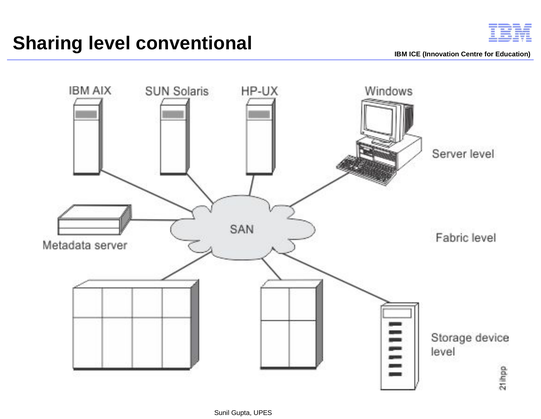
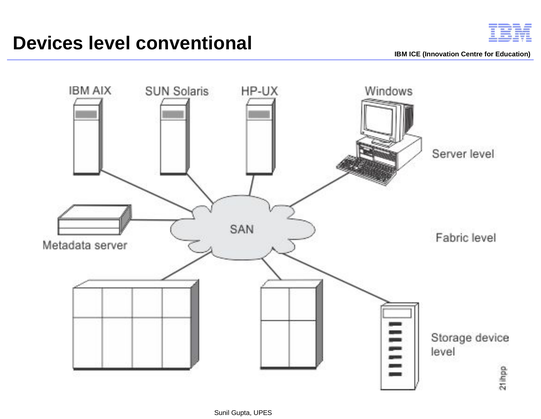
Sharing: Sharing -> Devices (48, 43)
